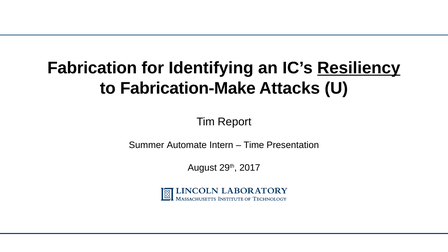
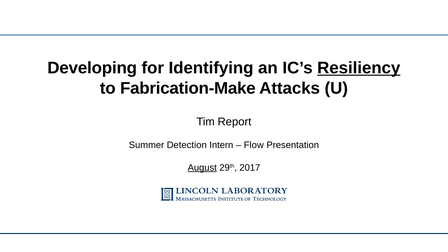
Fabrication: Fabrication -> Developing (92, 68)
Automate: Automate -> Detection (187, 145)
Time: Time -> Flow (254, 145)
August underline: none -> present (202, 168)
